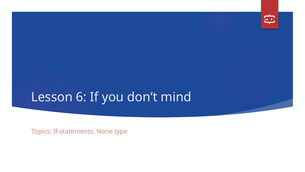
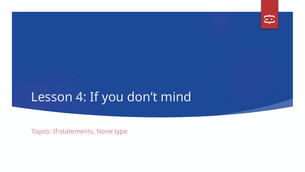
6: 6 -> 4 (81, 97)
